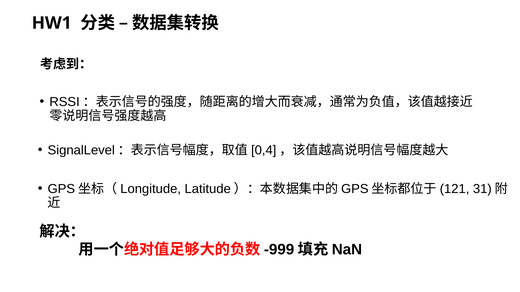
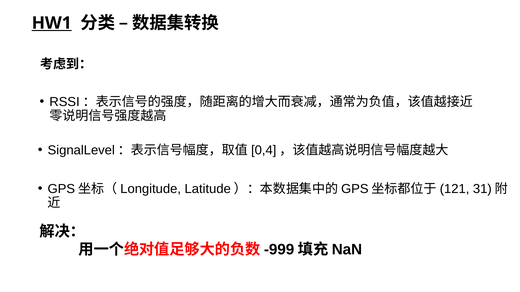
HW1 underline: none -> present (52, 23)
